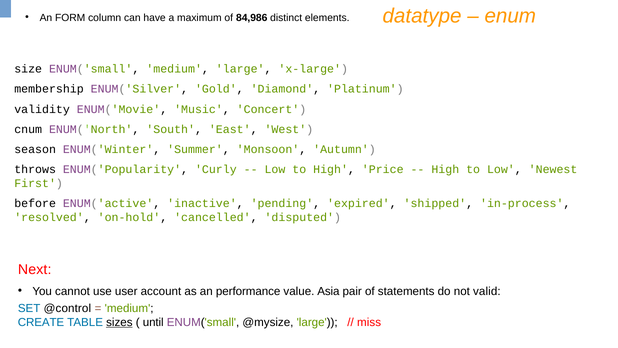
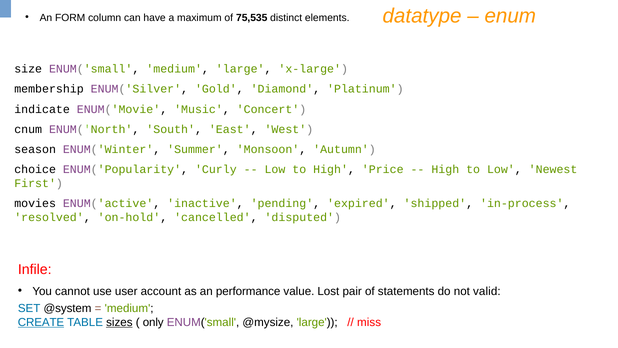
84,986: 84,986 -> 75,535 (252, 18)
validity: validity -> indicate (42, 109)
throws: throws -> choice (35, 169)
before: before -> movies (35, 203)
Next: Next -> Infile (35, 270)
Asia: Asia -> Lost (328, 291)
@control: @control -> @system (68, 308)
CREATE underline: none -> present (41, 322)
until: until -> only (153, 322)
